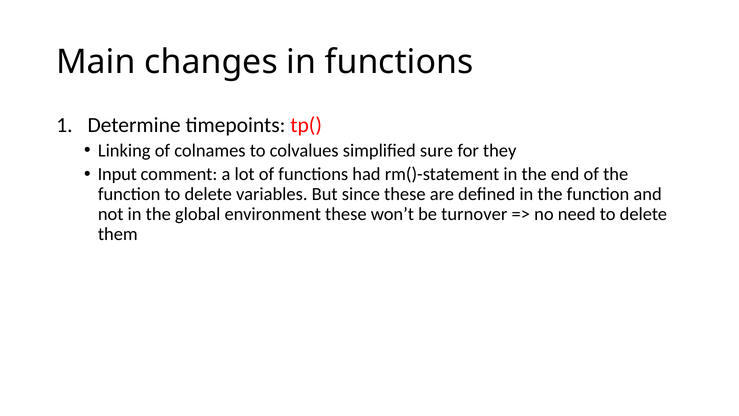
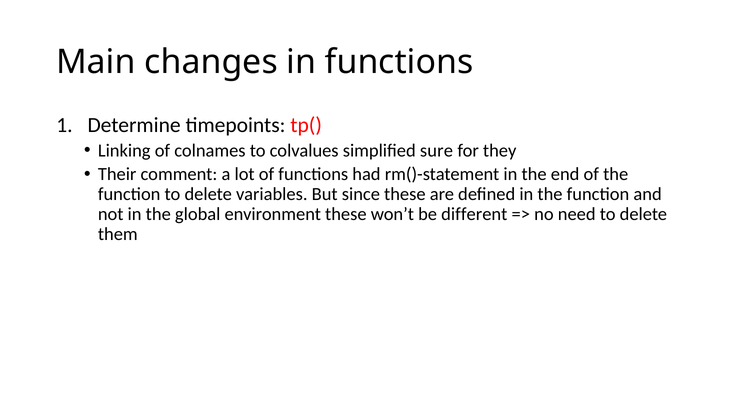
Input: Input -> Their (117, 174)
turnover: turnover -> different (474, 214)
